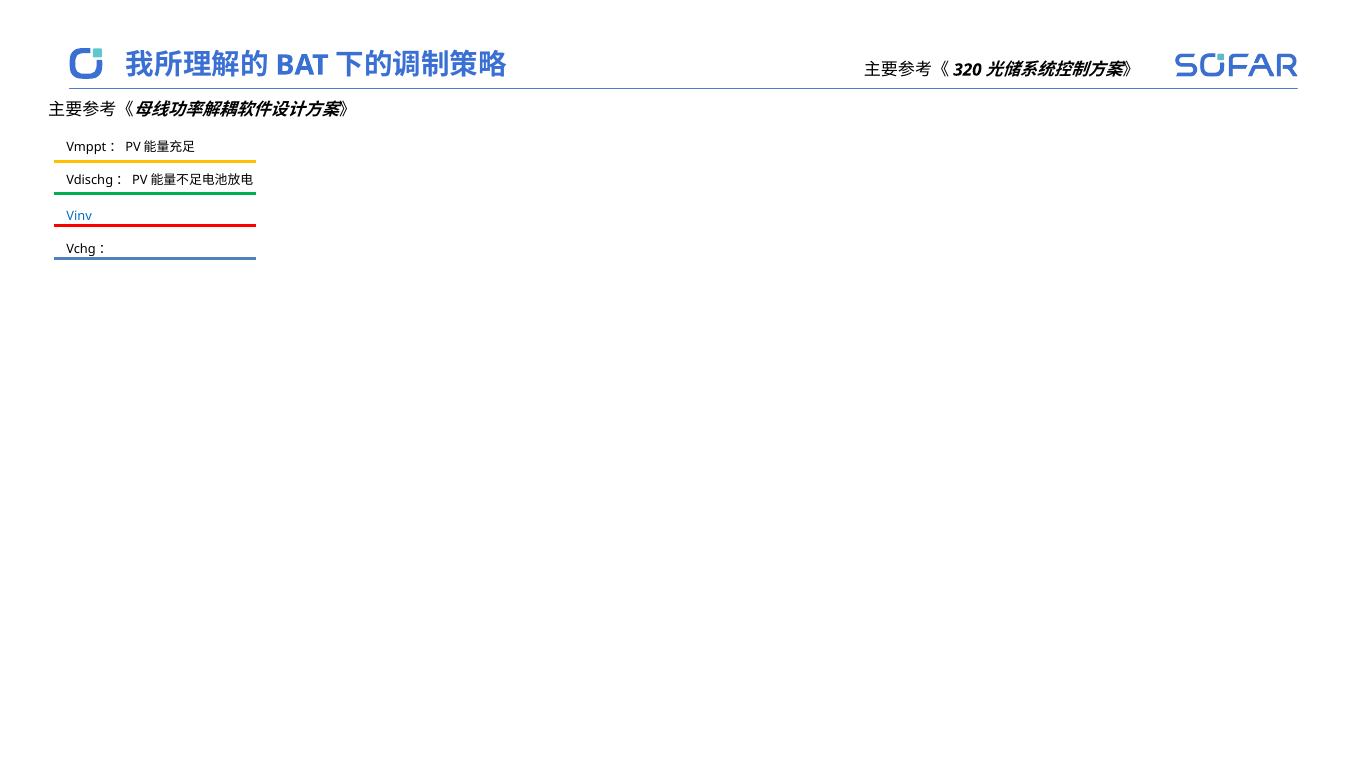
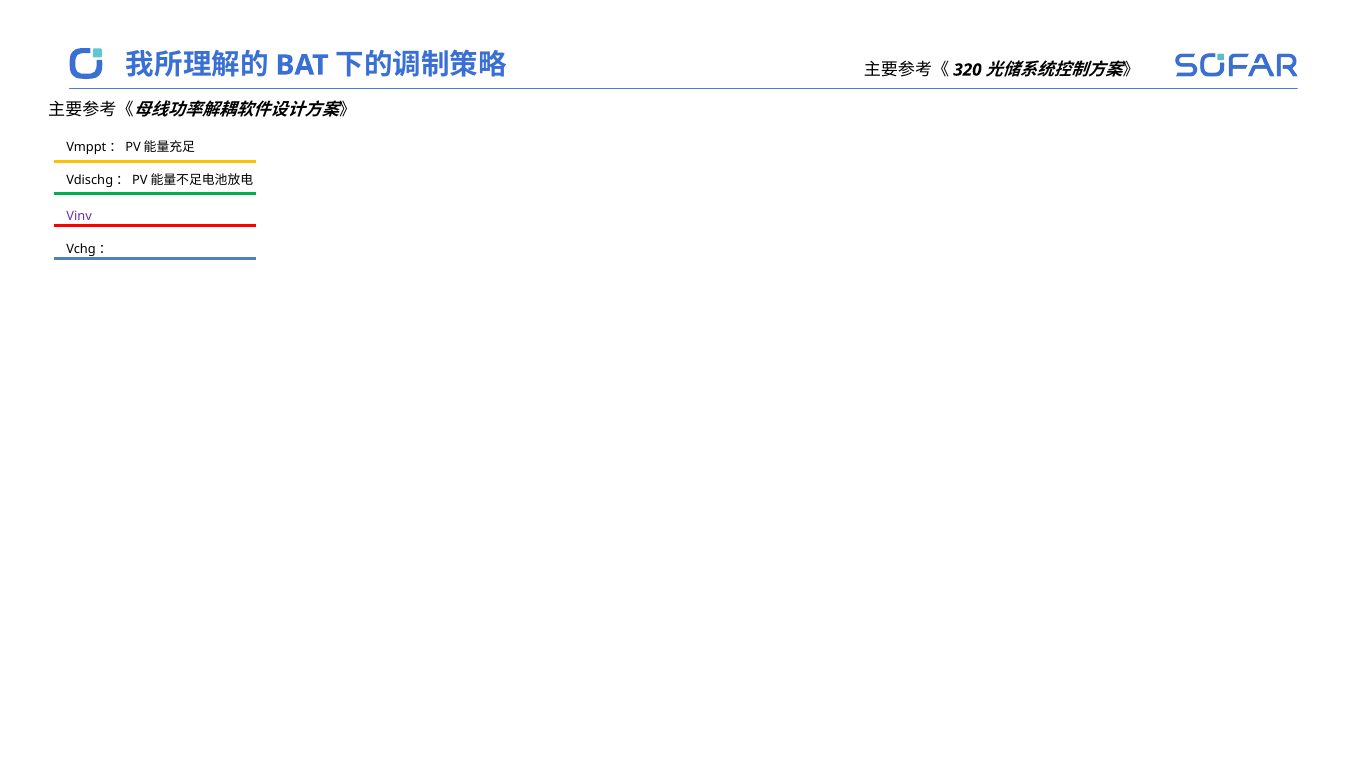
Vinv colour: blue -> purple (79, 217)
